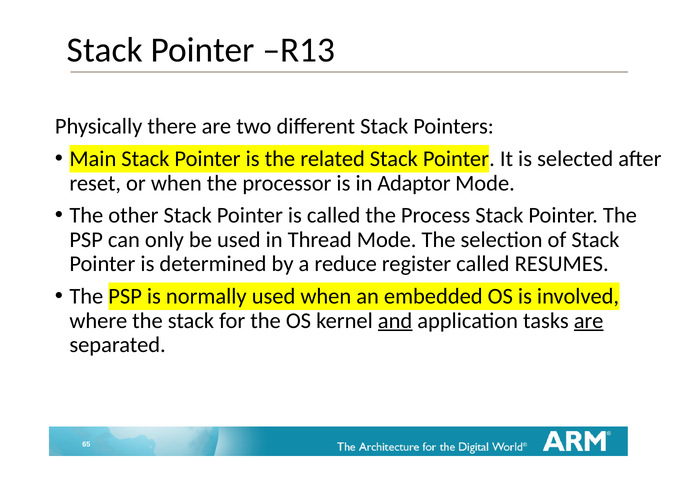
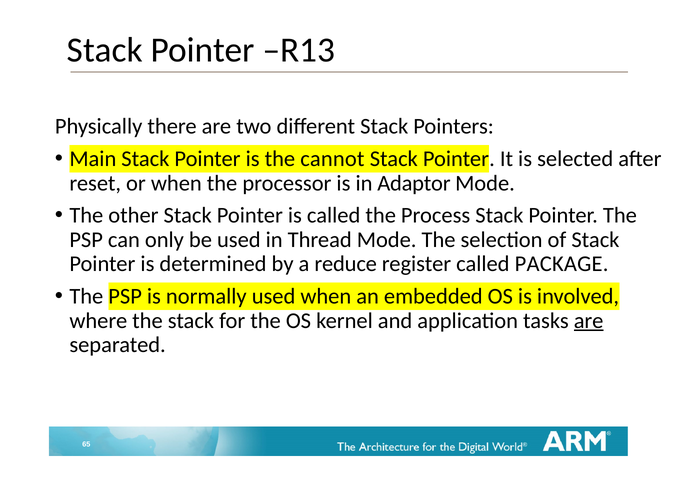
related: related -> cannot (332, 159)
RESUMES: RESUMES -> PACKAGE (562, 264)
and underline: present -> none (395, 321)
